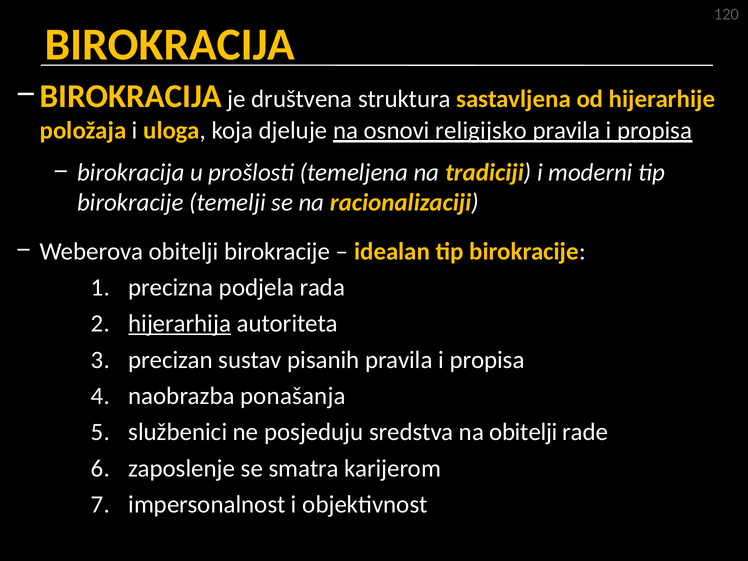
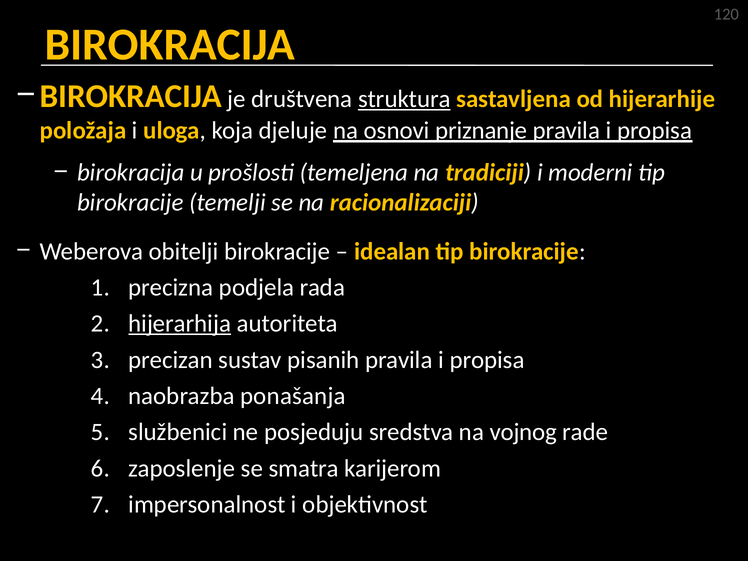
struktura underline: none -> present (404, 99)
religijsko: religijsko -> priznanje (481, 130)
na obitelji: obitelji -> vojnog (523, 432)
